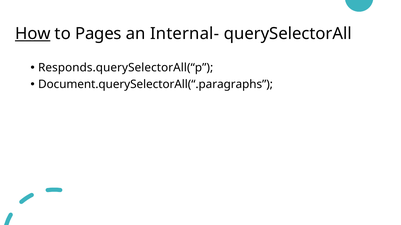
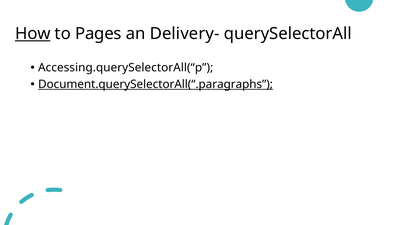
Internal-: Internal- -> Delivery- (185, 34)
Responds.querySelectorAll(“p: Responds.querySelectorAll(“p -> Accessing.querySelectorAll(“p (126, 68)
Document.querySelectorAll(“.paragraphs underline: none -> present (156, 85)
